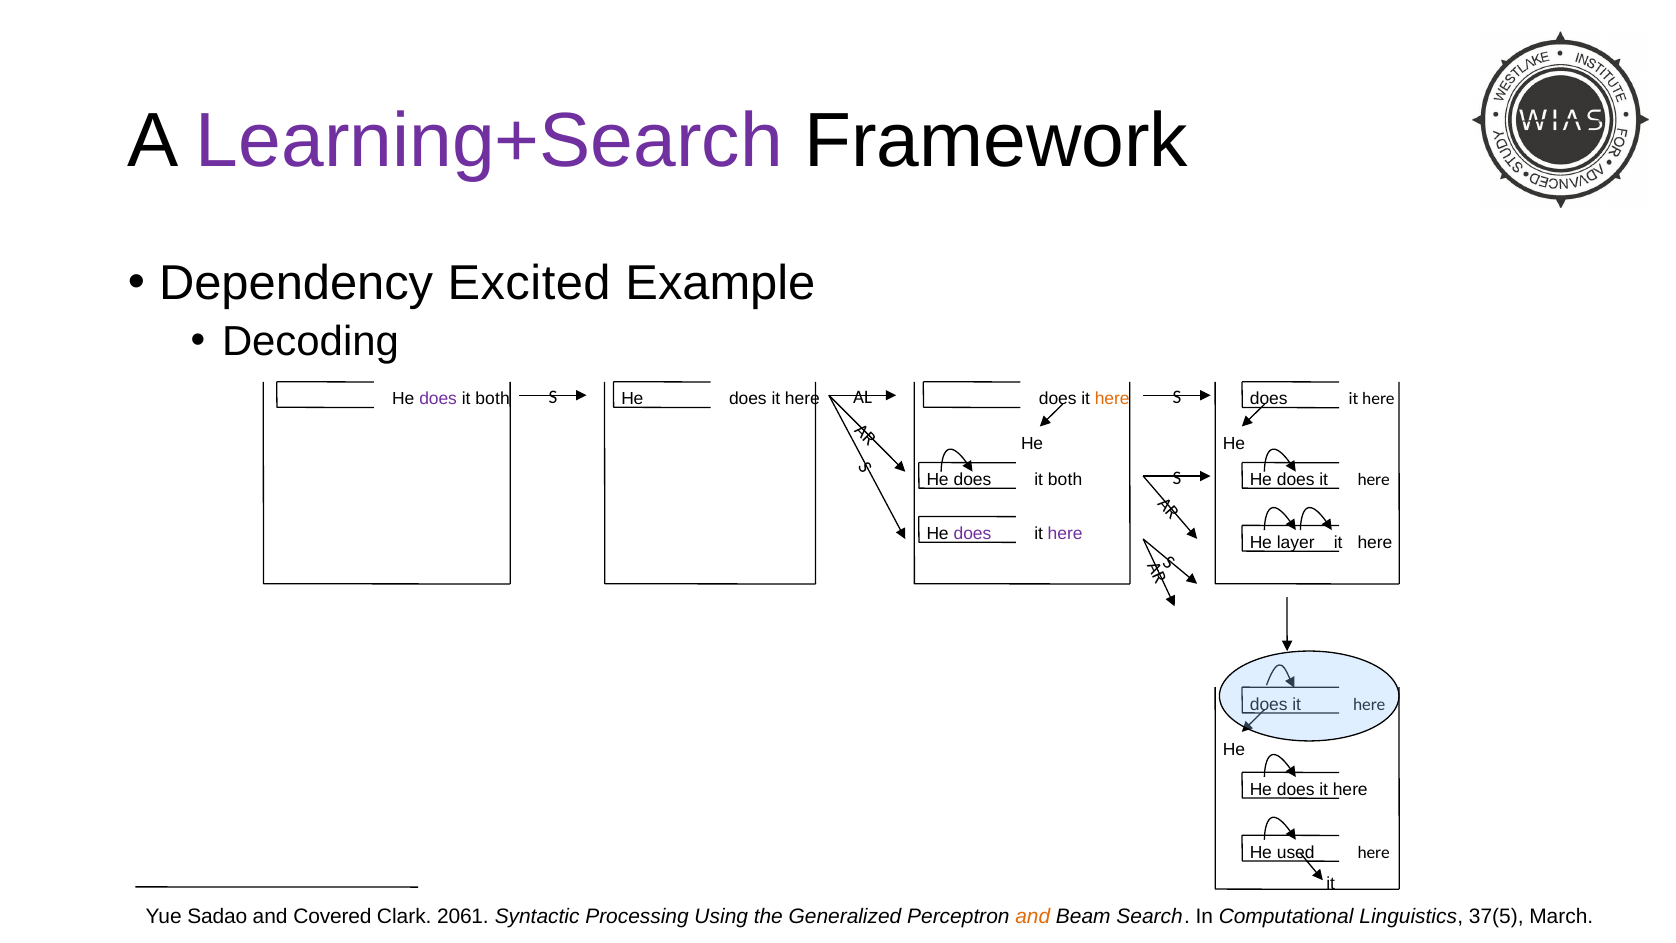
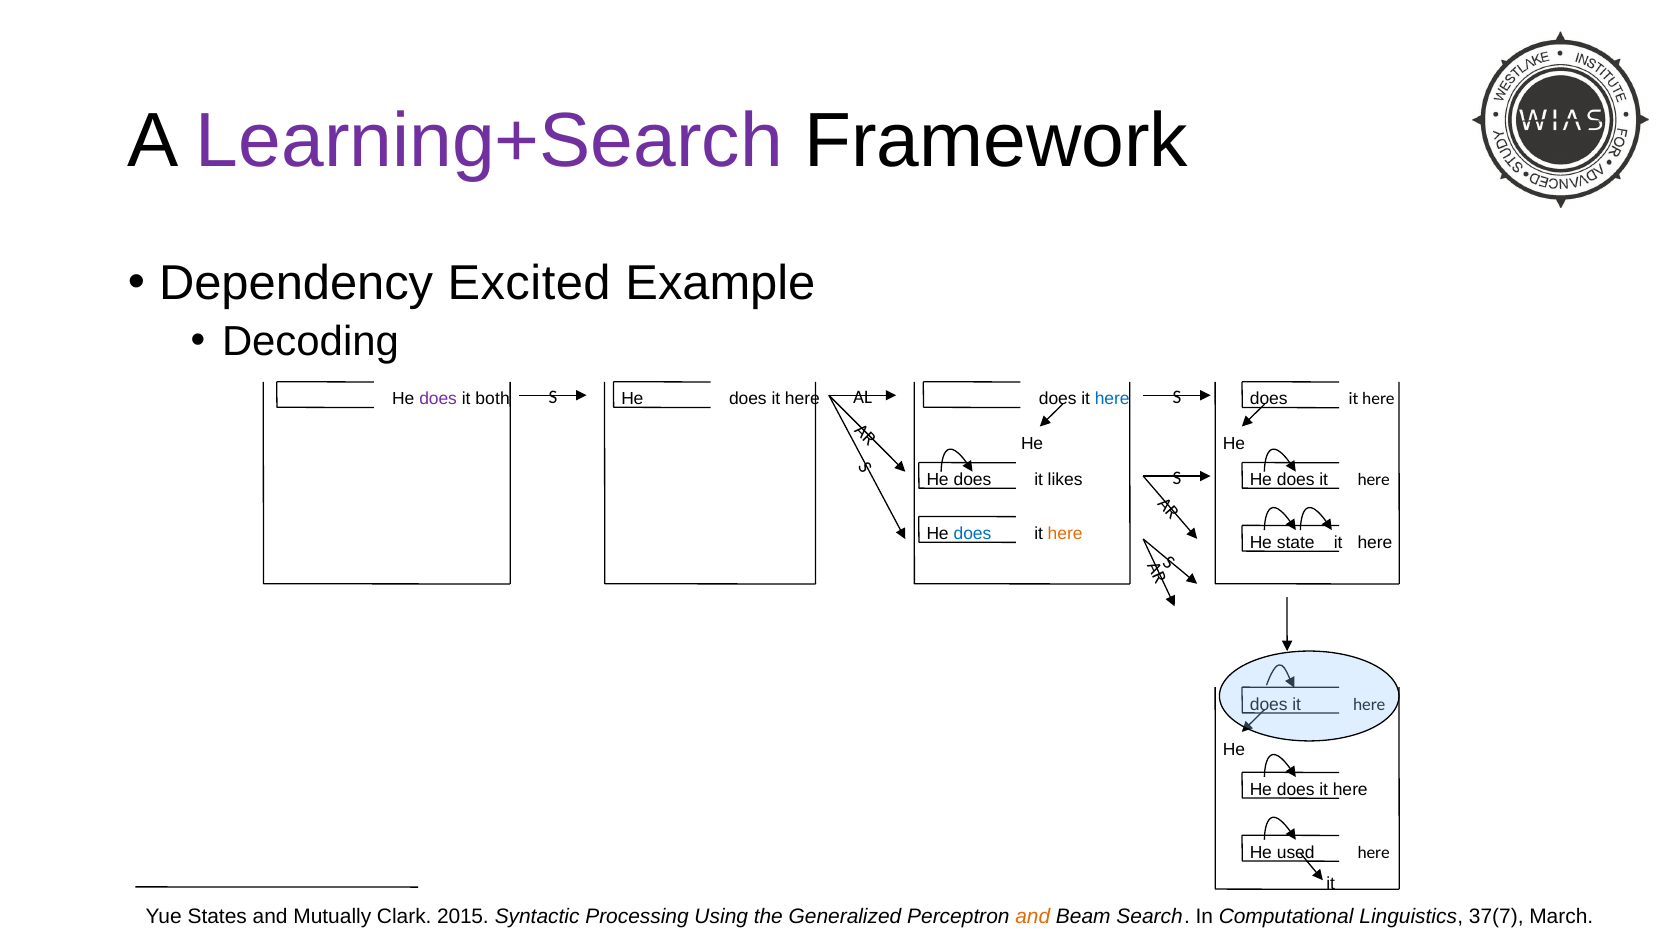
here colour: orange -> blue (1112, 399)
both: both -> likes (1065, 480)
here colour: purple -> orange (1065, 533)
does colour: purple -> blue (972, 534)
layer: layer -> state (1296, 543)
Sadao: Sadao -> States (217, 916)
Covered: Covered -> Mutually (332, 916)
2061: 2061 -> 2015 (463, 916)
37(5: 37(5 -> 37(7 (1496, 916)
